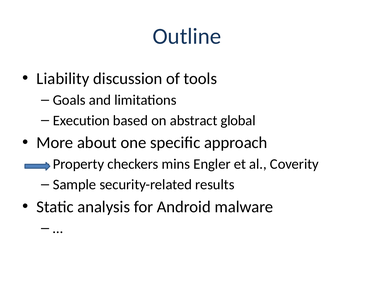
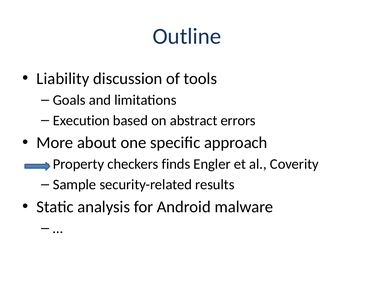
global: global -> errors (238, 120)
mins: mins -> finds (176, 164)
